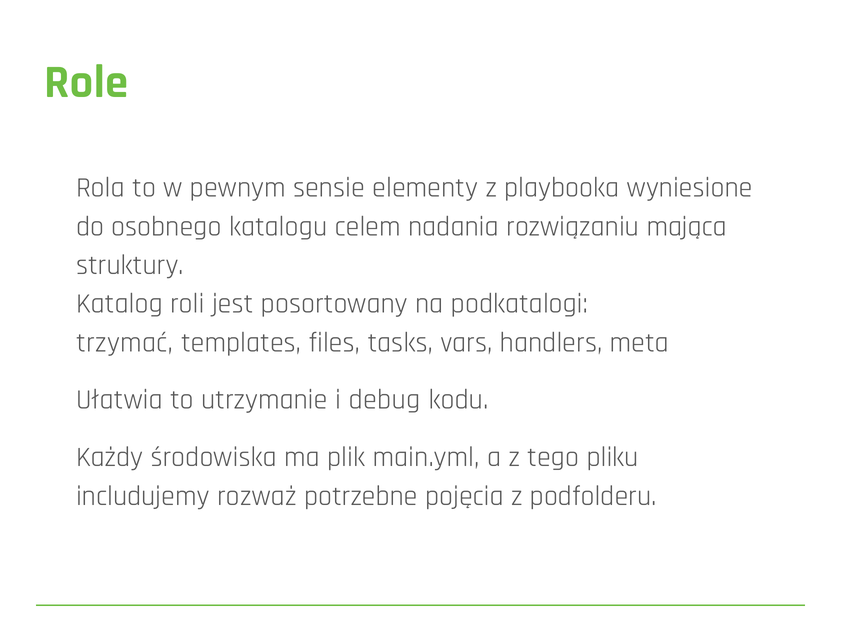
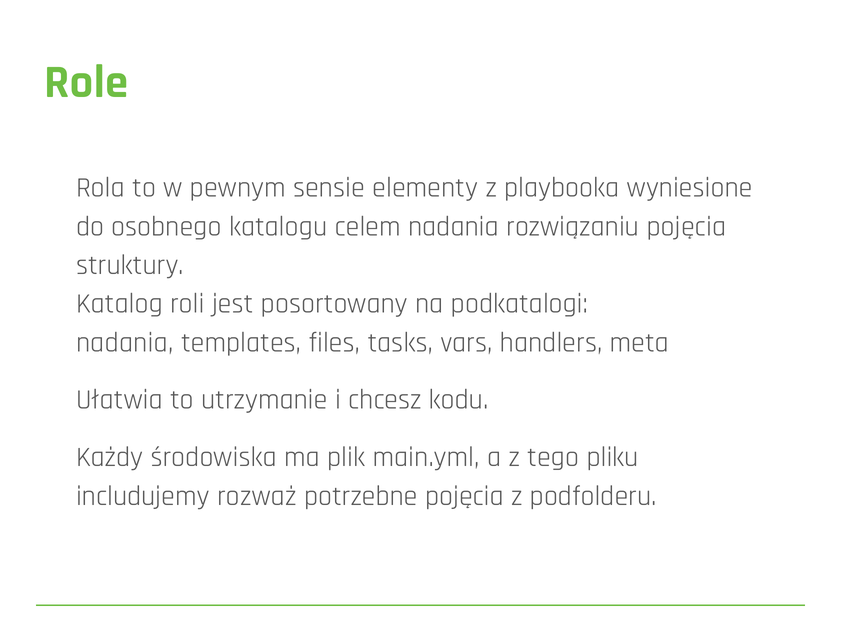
rozwiązaniu mająca: mająca -> pojęcia (686, 226)
trzymać: trzymać -> nadania (125, 342)
debug: debug -> chcesz (385, 400)
